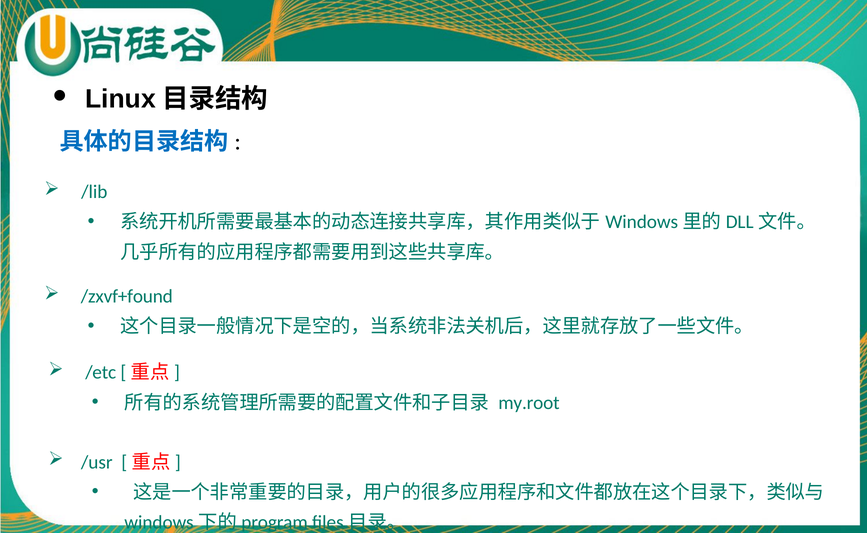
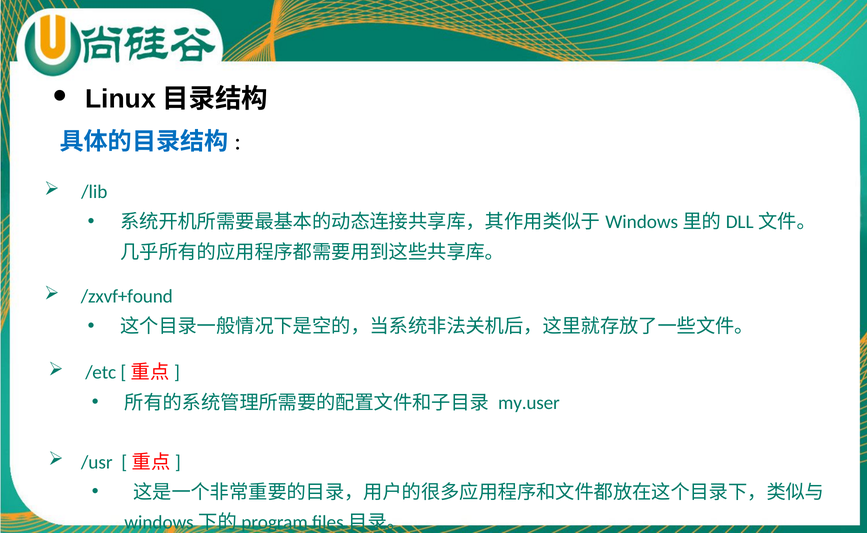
my.root: my.root -> my.user (529, 402)
